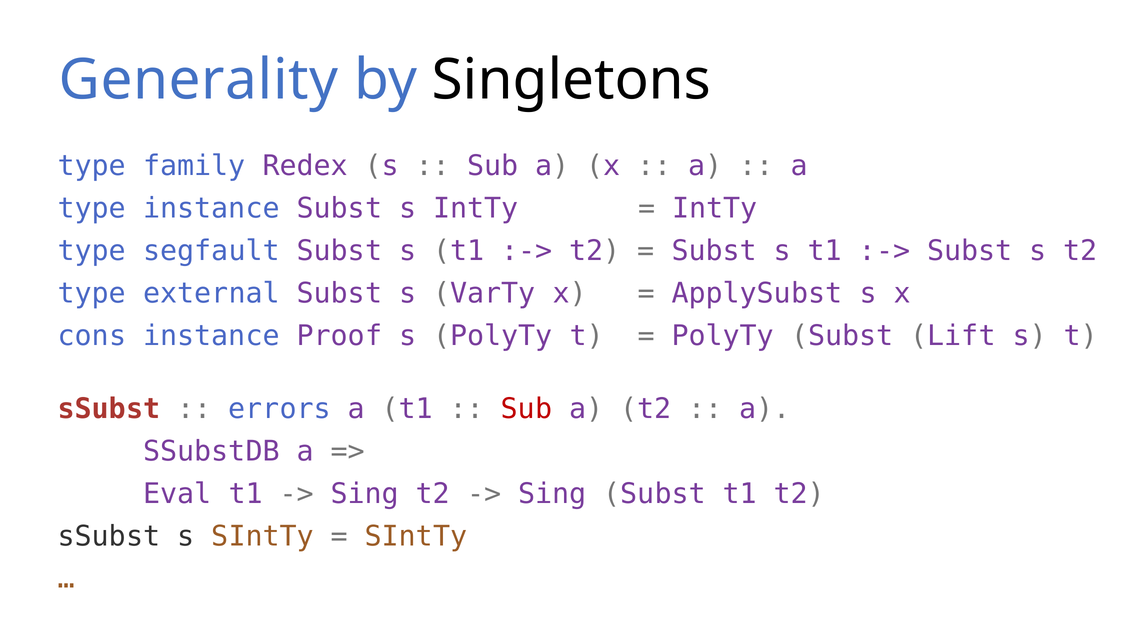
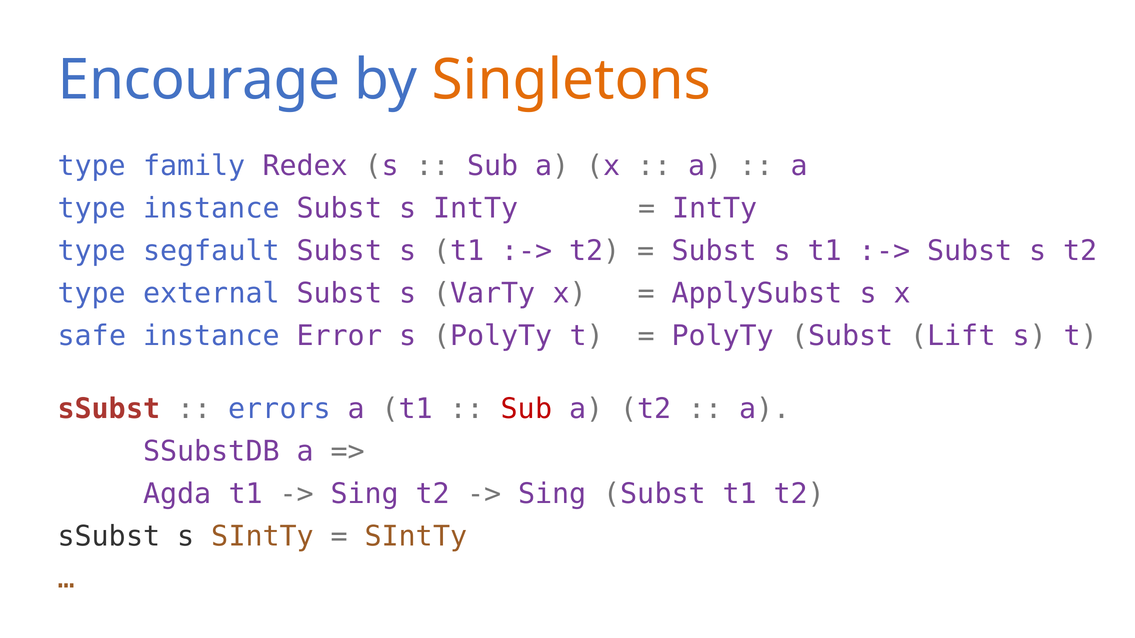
Generality: Generality -> Encourage (199, 80)
Singletons colour: black -> orange (572, 80)
cons: cons -> safe (92, 336)
Proof: Proof -> Error (339, 336)
Eval: Eval -> Agda (177, 494)
